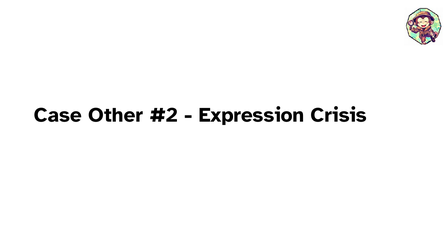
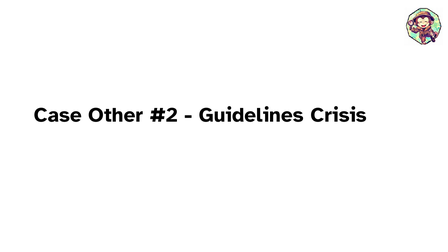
Expression: Expression -> Guidelines (251, 115)
